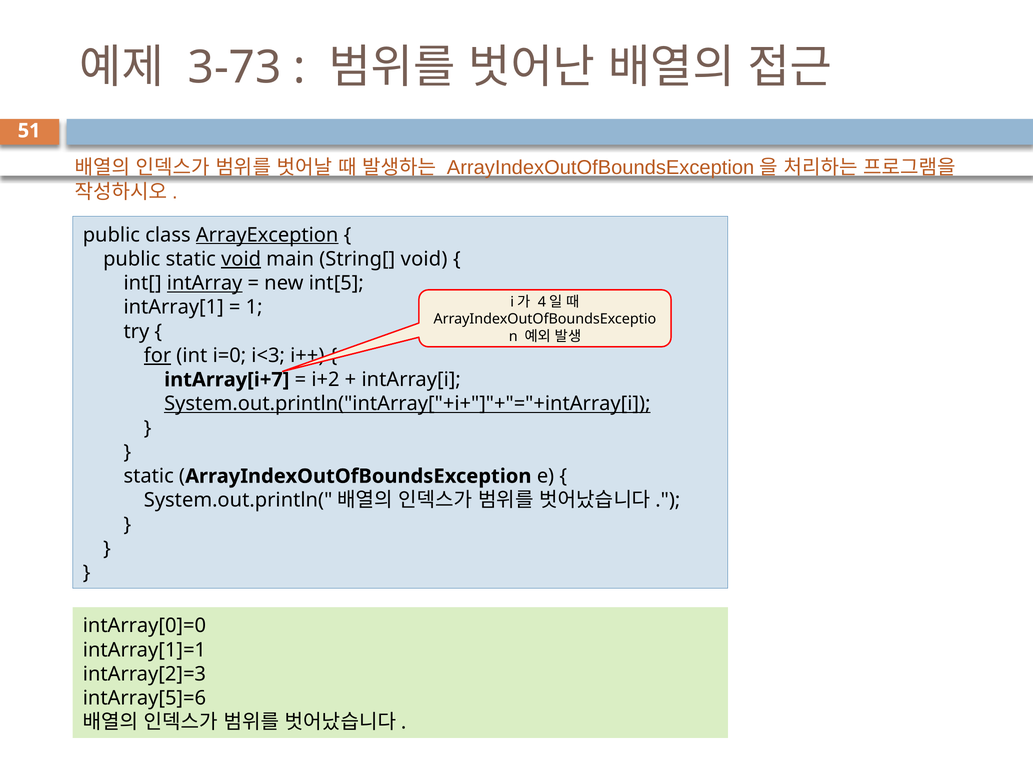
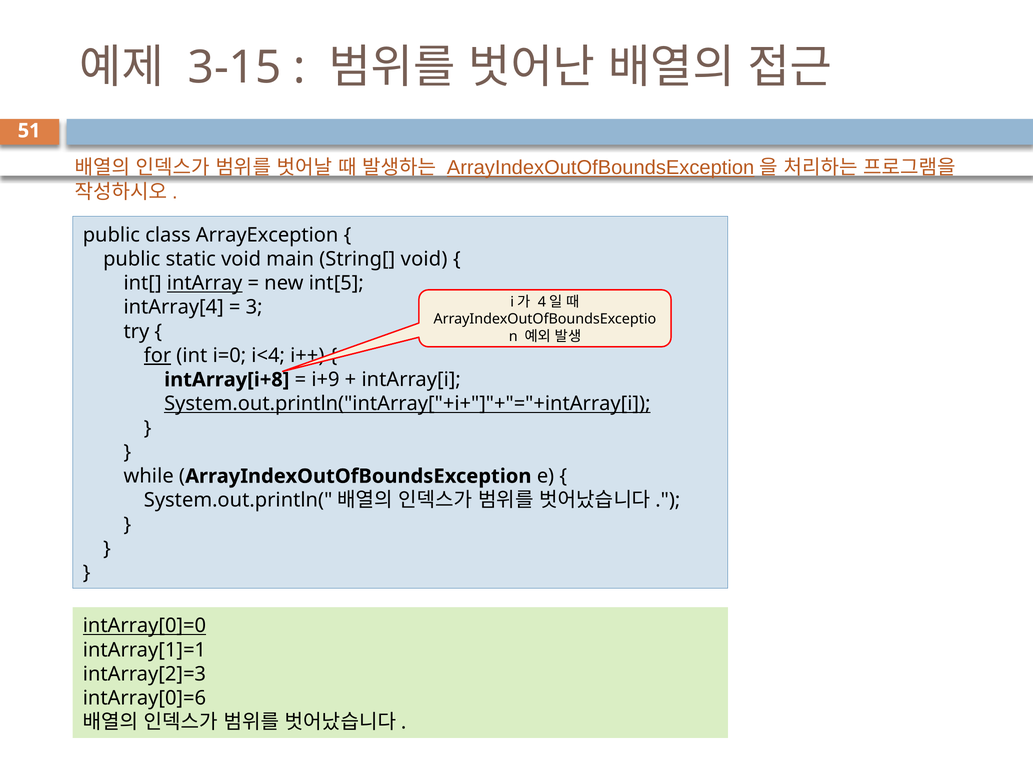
3-73: 3-73 -> 3-15 (235, 67)
ArrayIndexOutOfBoundsException underline: none -> present (601, 168)
ArrayException underline: present -> none (267, 235)
void underline: present -> none (241, 259)
intArray[1: intArray[1 -> intArray[4 (174, 307)
1: 1 -> 3 (254, 307)
i<3: i<3 -> i<4 (268, 355)
intArray[i+7: intArray[i+7 -> intArray[i+8 (227, 380)
i+2: i+2 -> i+9 (325, 380)
static: static -> while (149, 476)
intArray[0]=0 underline: none -> present (144, 626)
intArray[5]=6: intArray[5]=6 -> intArray[0]=6 (144, 698)
